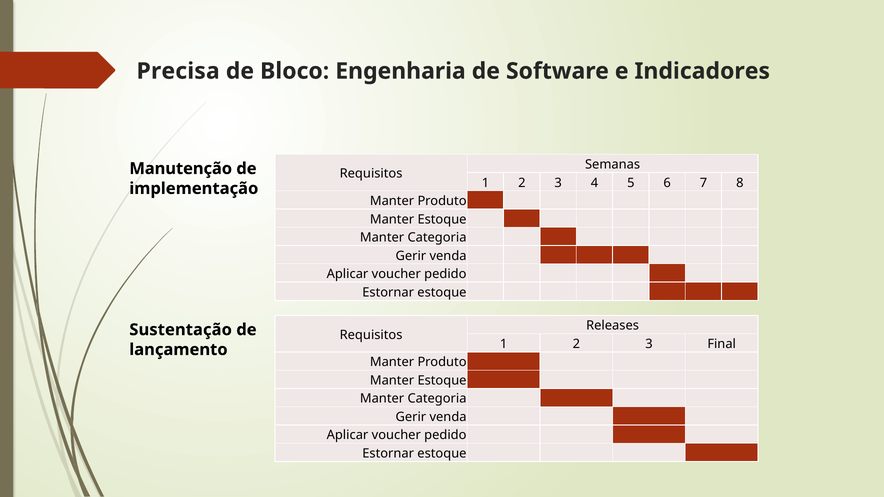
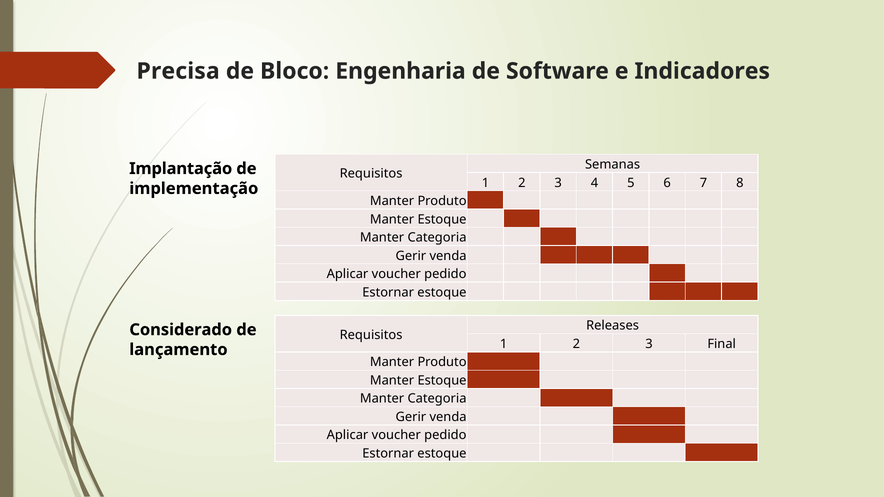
Manutenção: Manutenção -> Implantação (181, 169)
Sustentação: Sustentação -> Considerado (181, 330)
